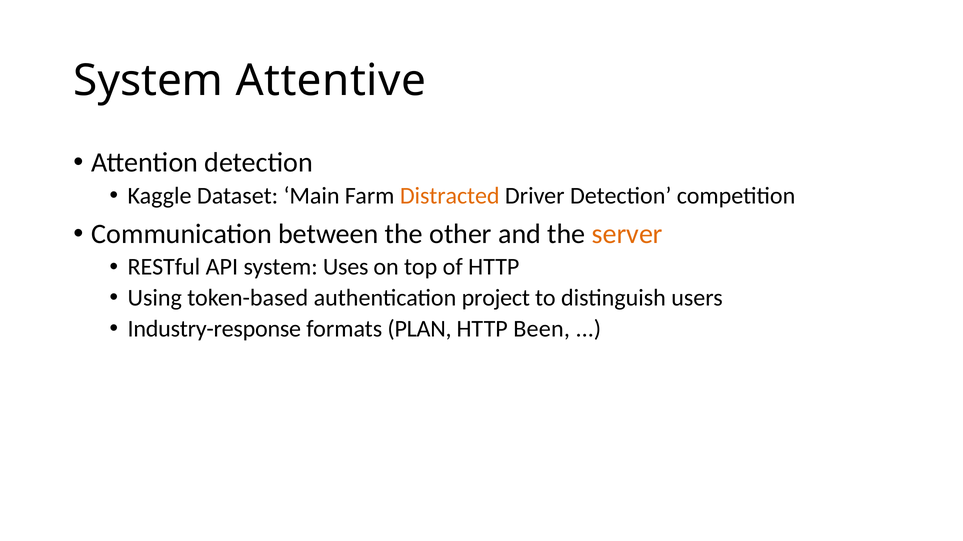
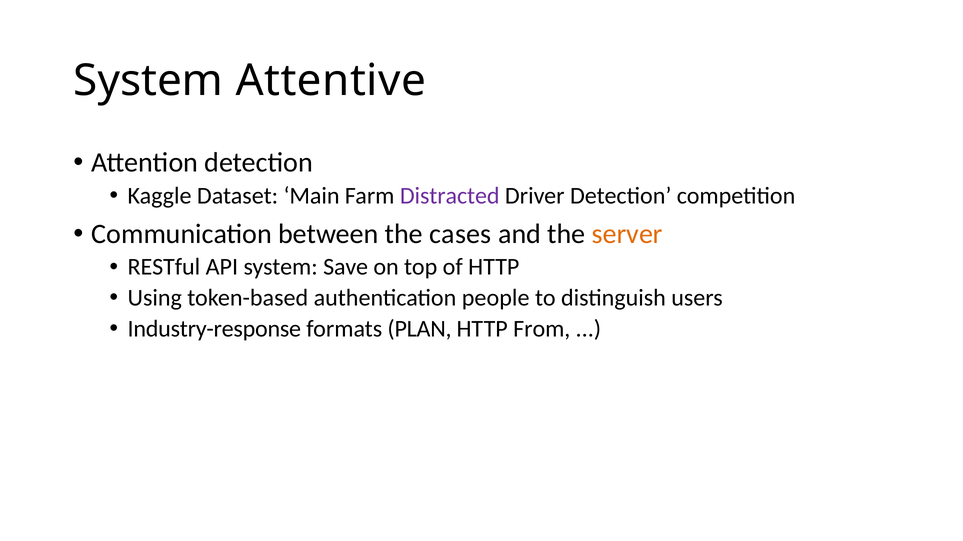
Distracted colour: orange -> purple (450, 196)
other: other -> cases (460, 234)
Uses: Uses -> Save (346, 267)
project: project -> people (496, 298)
Been: Been -> From (542, 329)
